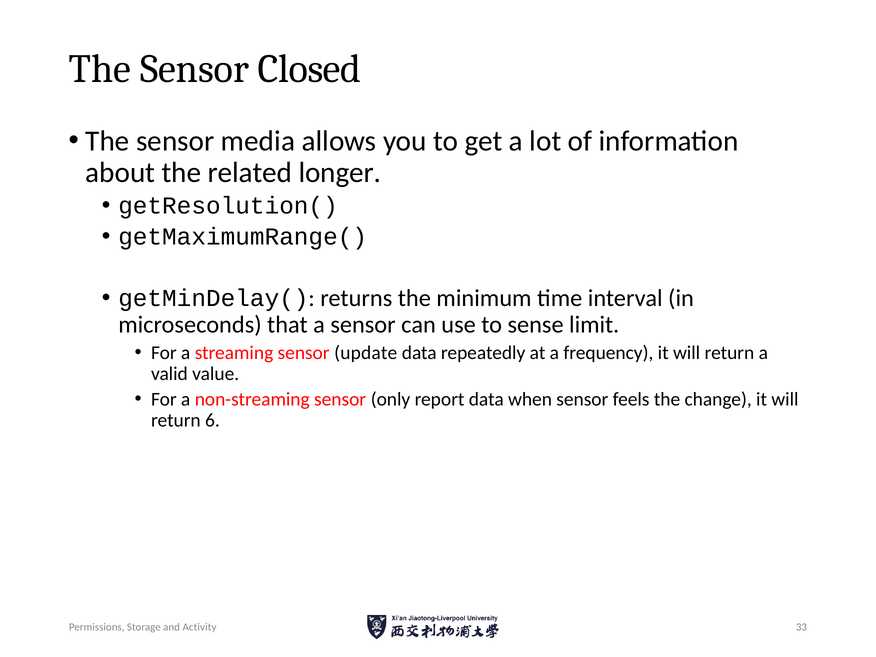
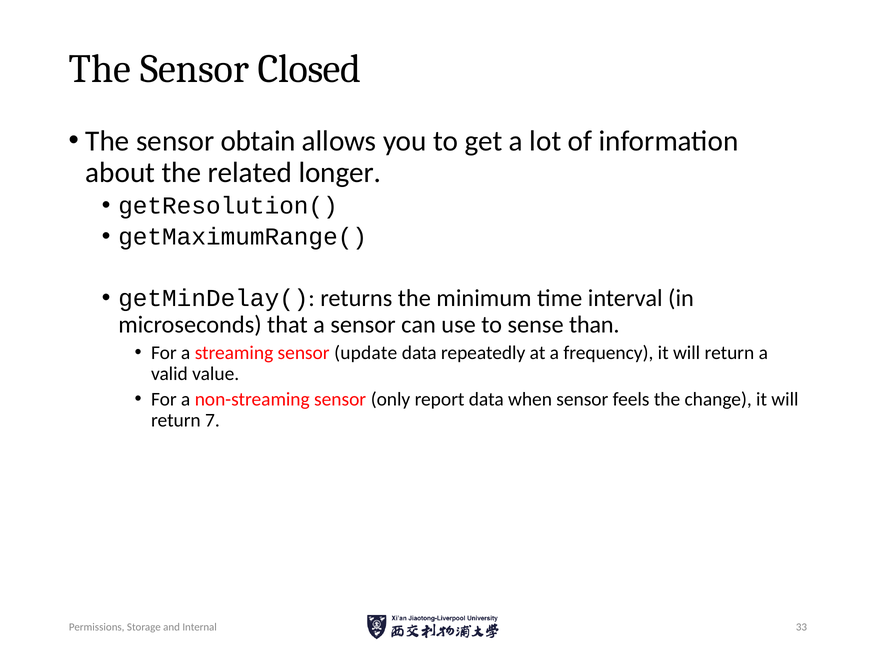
media: media -> obtain (258, 141)
limit: limit -> than (594, 325)
6: 6 -> 7 (212, 420)
Activity: Activity -> Internal (200, 627)
